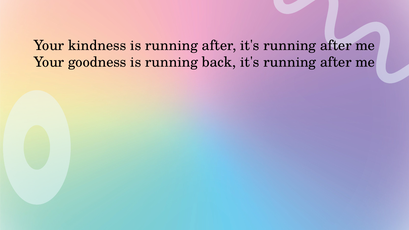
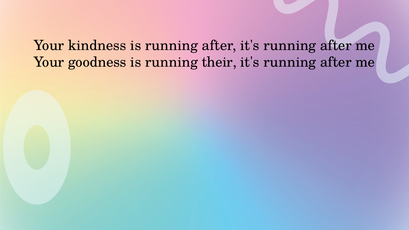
back: back -> their (219, 62)
